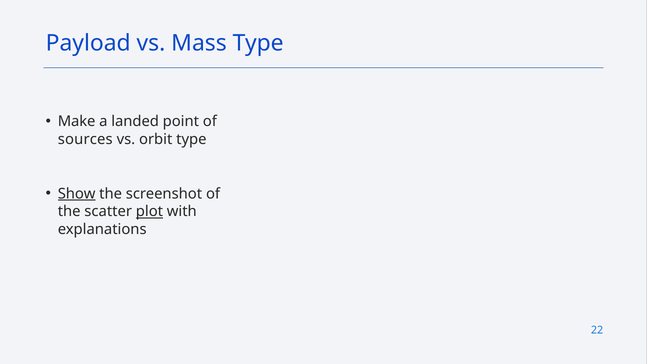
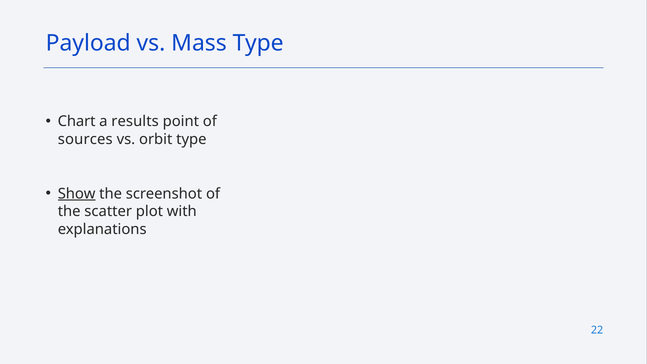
Make: Make -> Chart (77, 121)
landed: landed -> results (135, 121)
plot underline: present -> none (149, 211)
